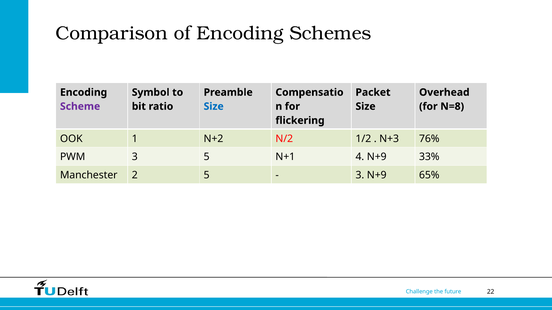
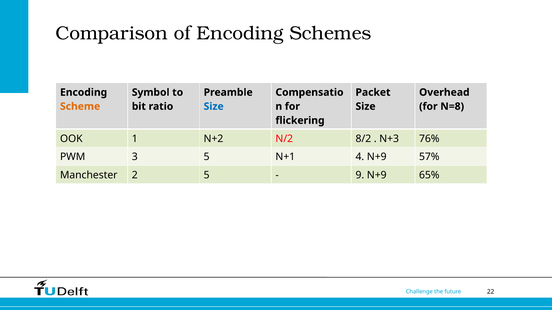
Scheme colour: purple -> orange (80, 107)
1/2: 1/2 -> 8/2 (363, 139)
33%: 33% -> 57% (429, 157)
3: 3 -> 9 (360, 175)
